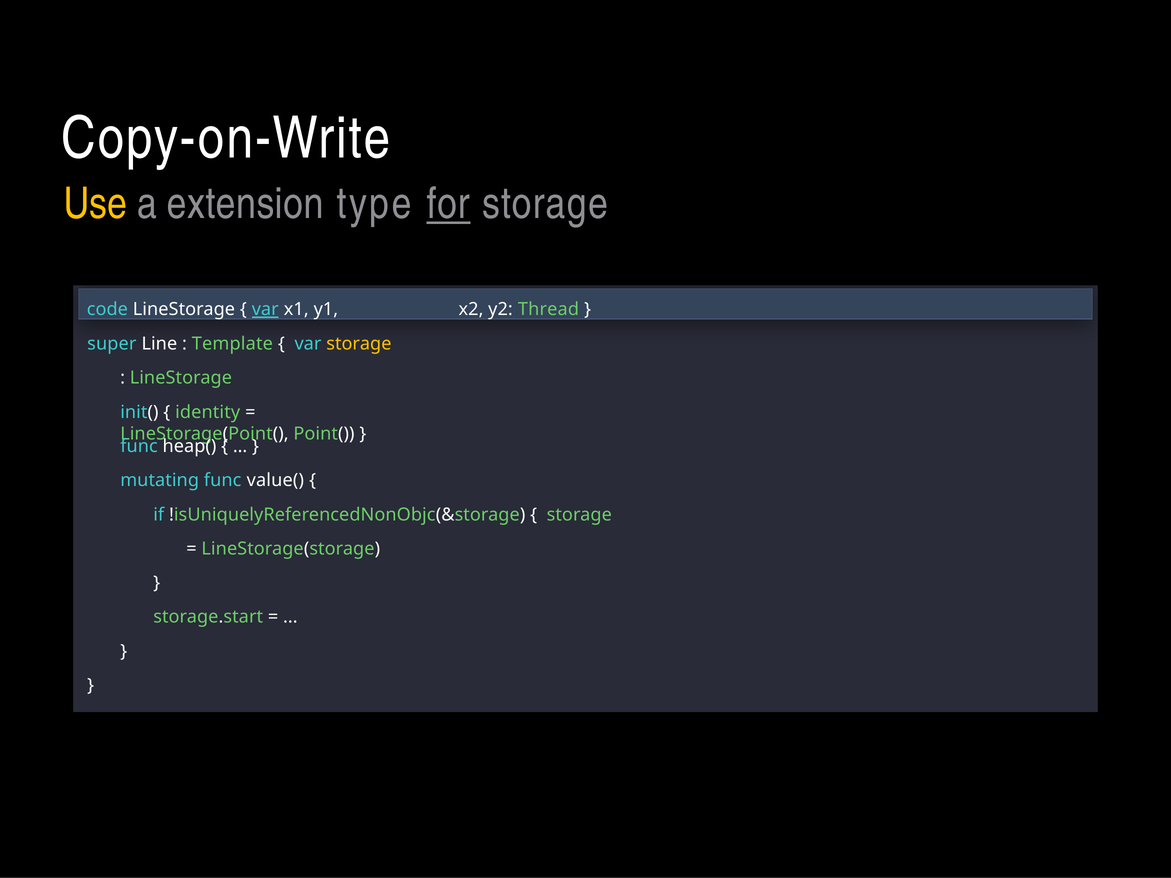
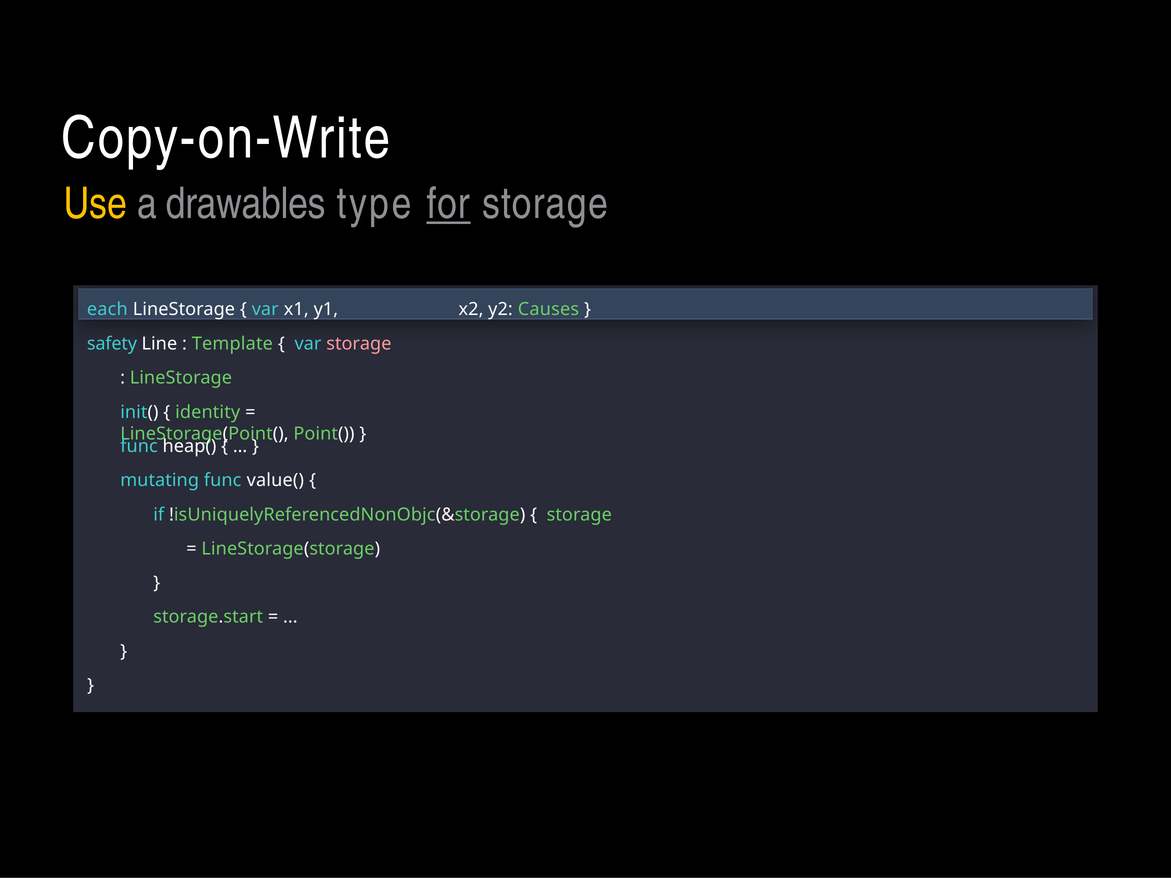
extension: extension -> drawables (246, 204)
code: code -> each (107, 310)
var underline: present -> none (265, 310)
Thread: Thread -> Causes (548, 310)
super: super -> safety (112, 344)
storage colour: yellow -> pink (359, 344)
